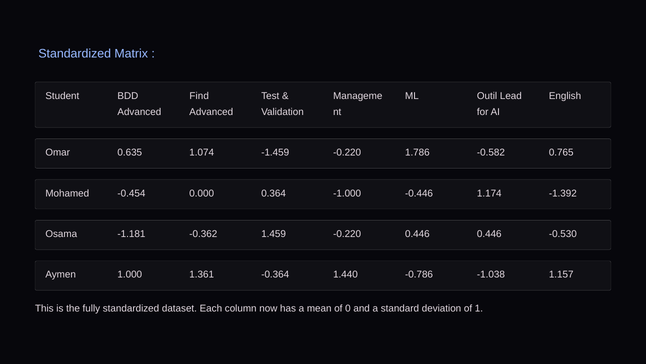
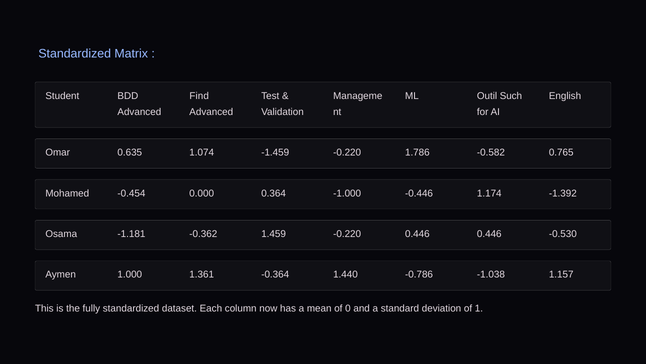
Lead: Lead -> Such (511, 96)
